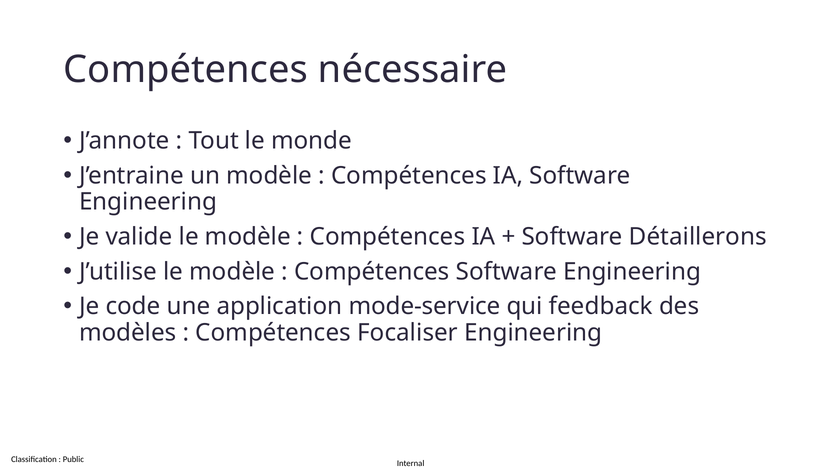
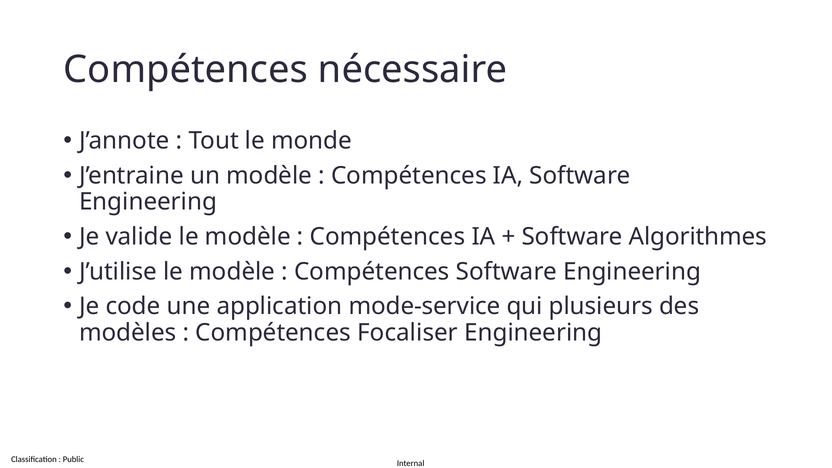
Détaillerons: Détaillerons -> Algorithmes (698, 237)
feedback: feedback -> plusieurs (601, 306)
